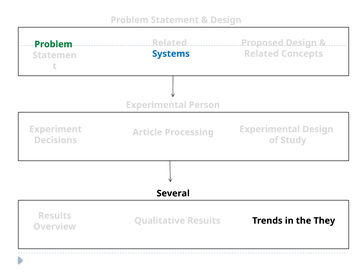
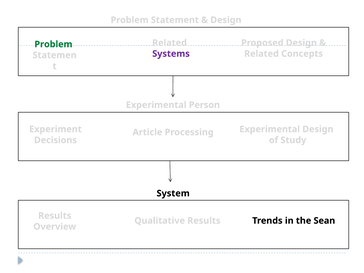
Systems colour: blue -> purple (171, 54)
Several: Several -> System (173, 193)
They: They -> Sean (324, 221)
